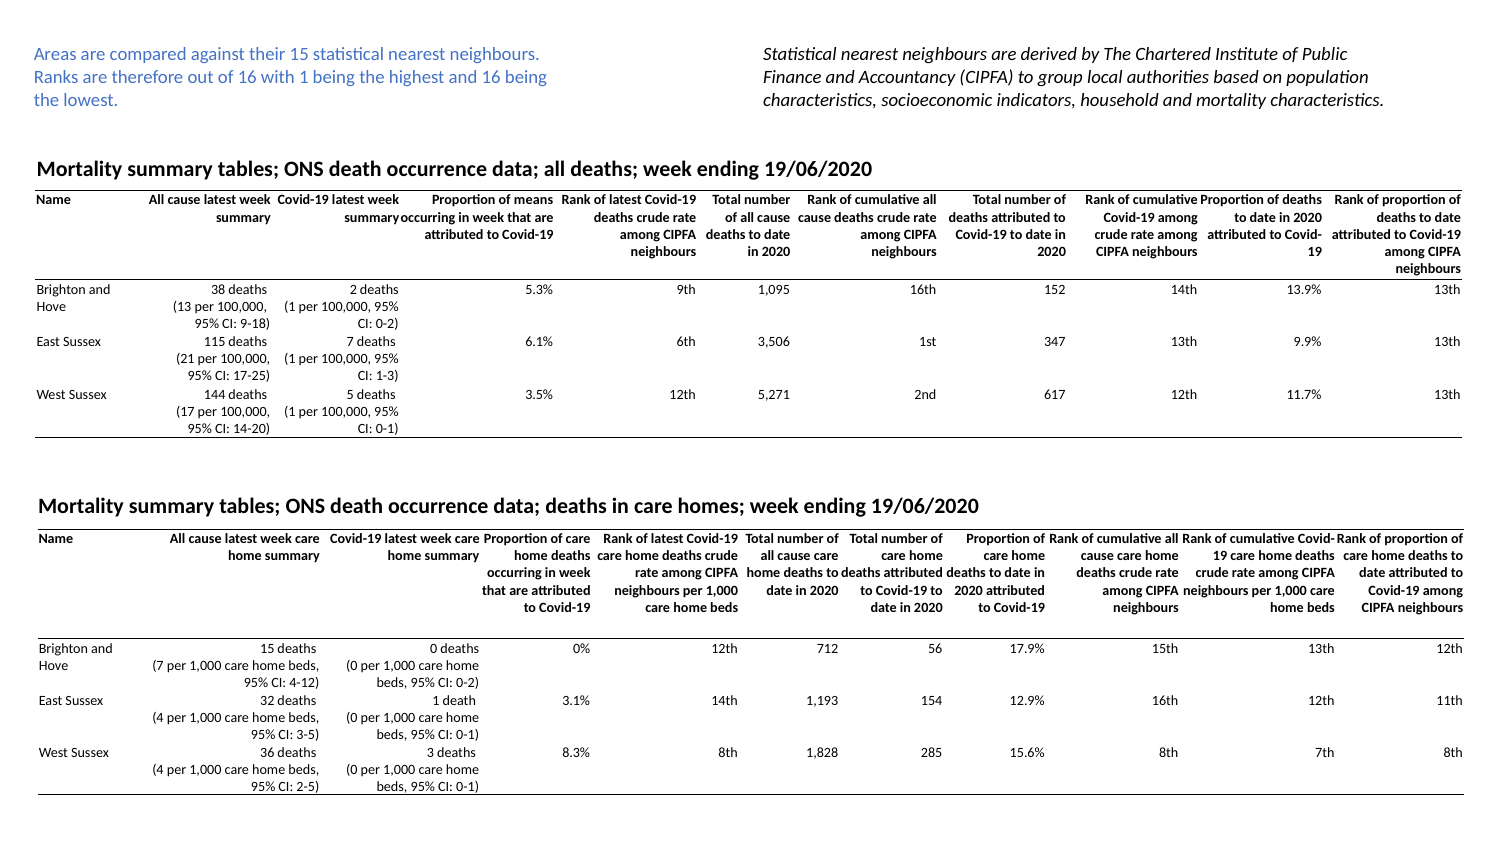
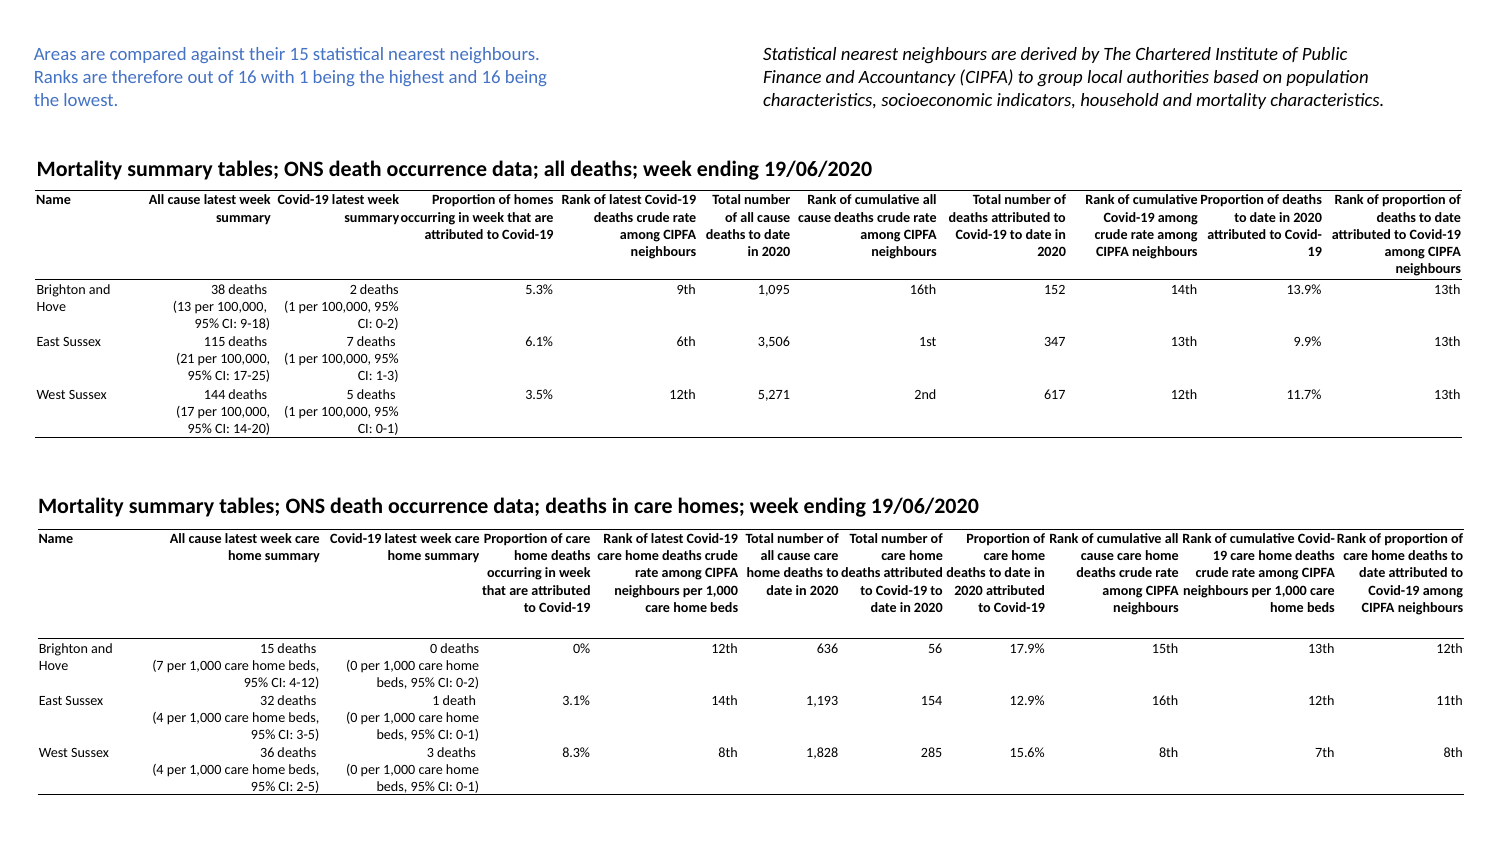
of means: means -> homes (534, 200)
712: 712 -> 636 (827, 648)
